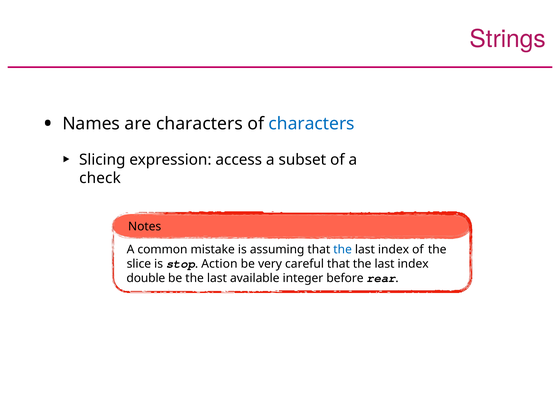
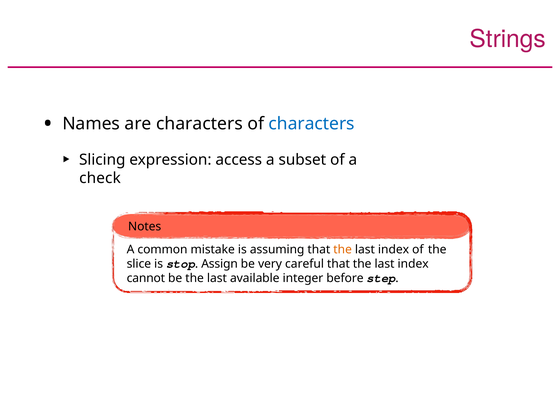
the colour: blue -> orange (343, 250)
Action: Action -> Assign (220, 264)
double: double -> cannot (146, 278)
rear: rear -> step (381, 278)
